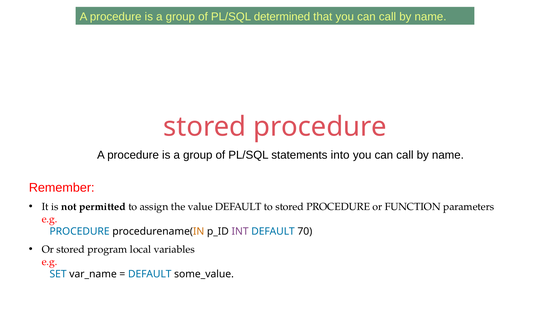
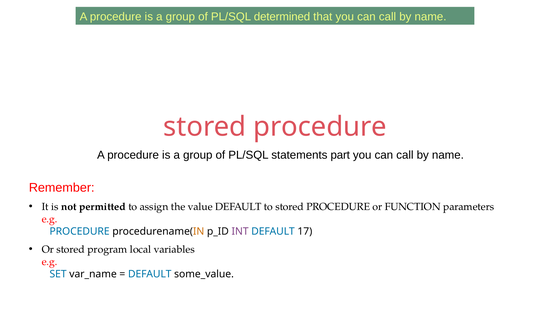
into: into -> part (340, 155)
70: 70 -> 17 (305, 232)
